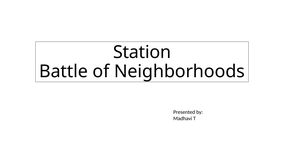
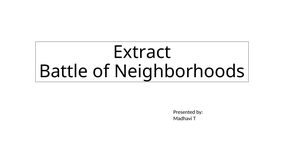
Station: Station -> Extract (142, 52)
